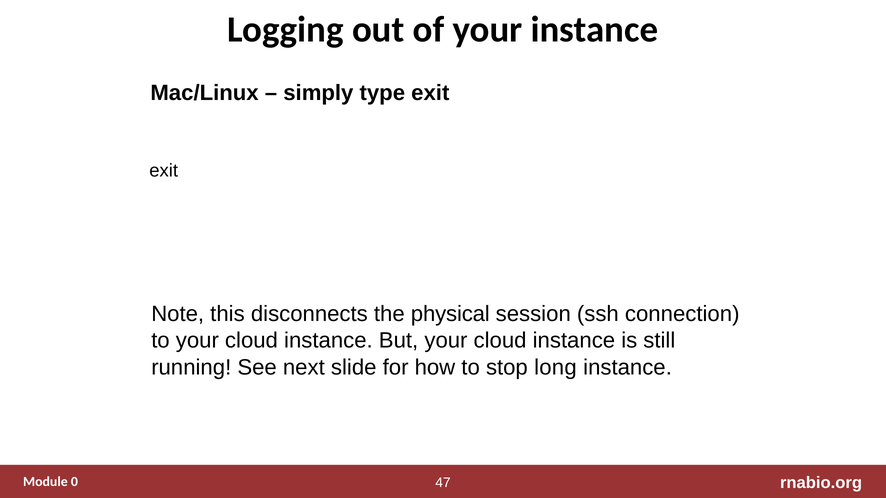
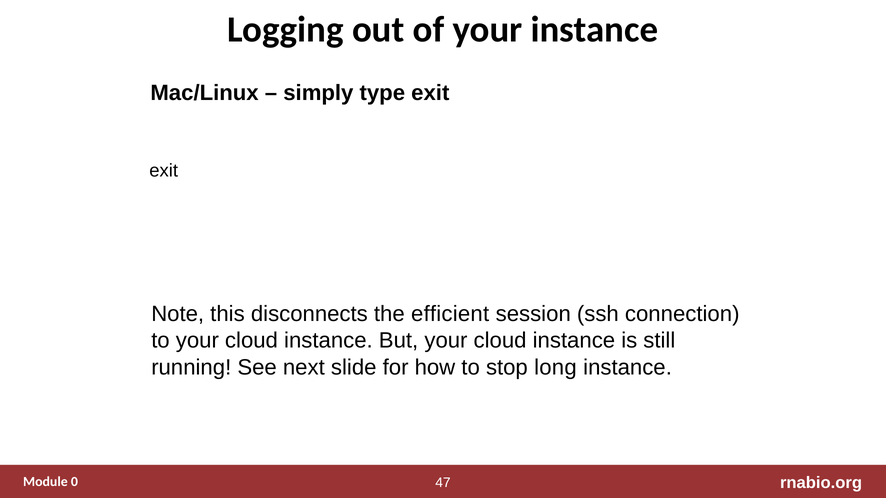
physical: physical -> efficient (450, 314)
